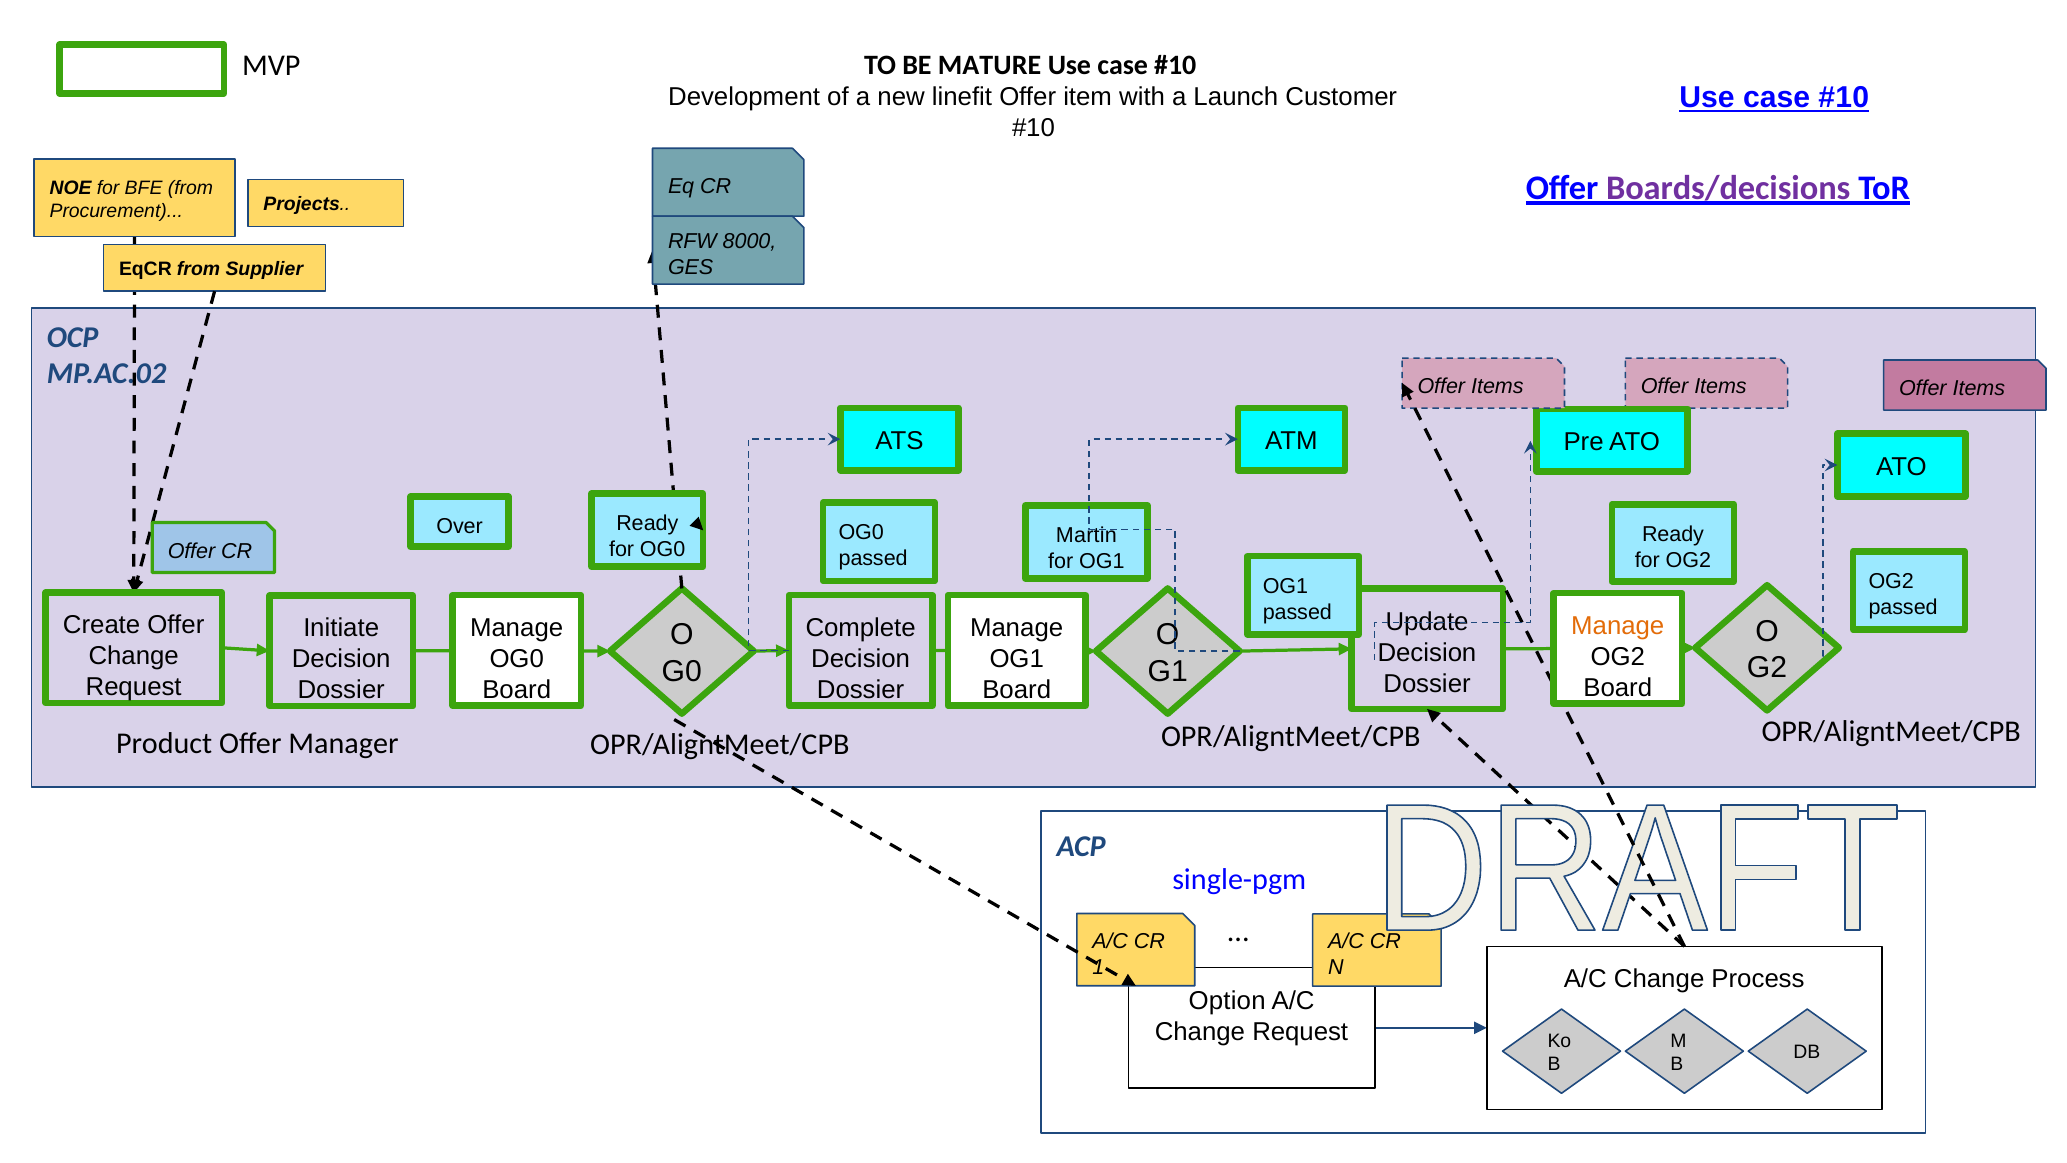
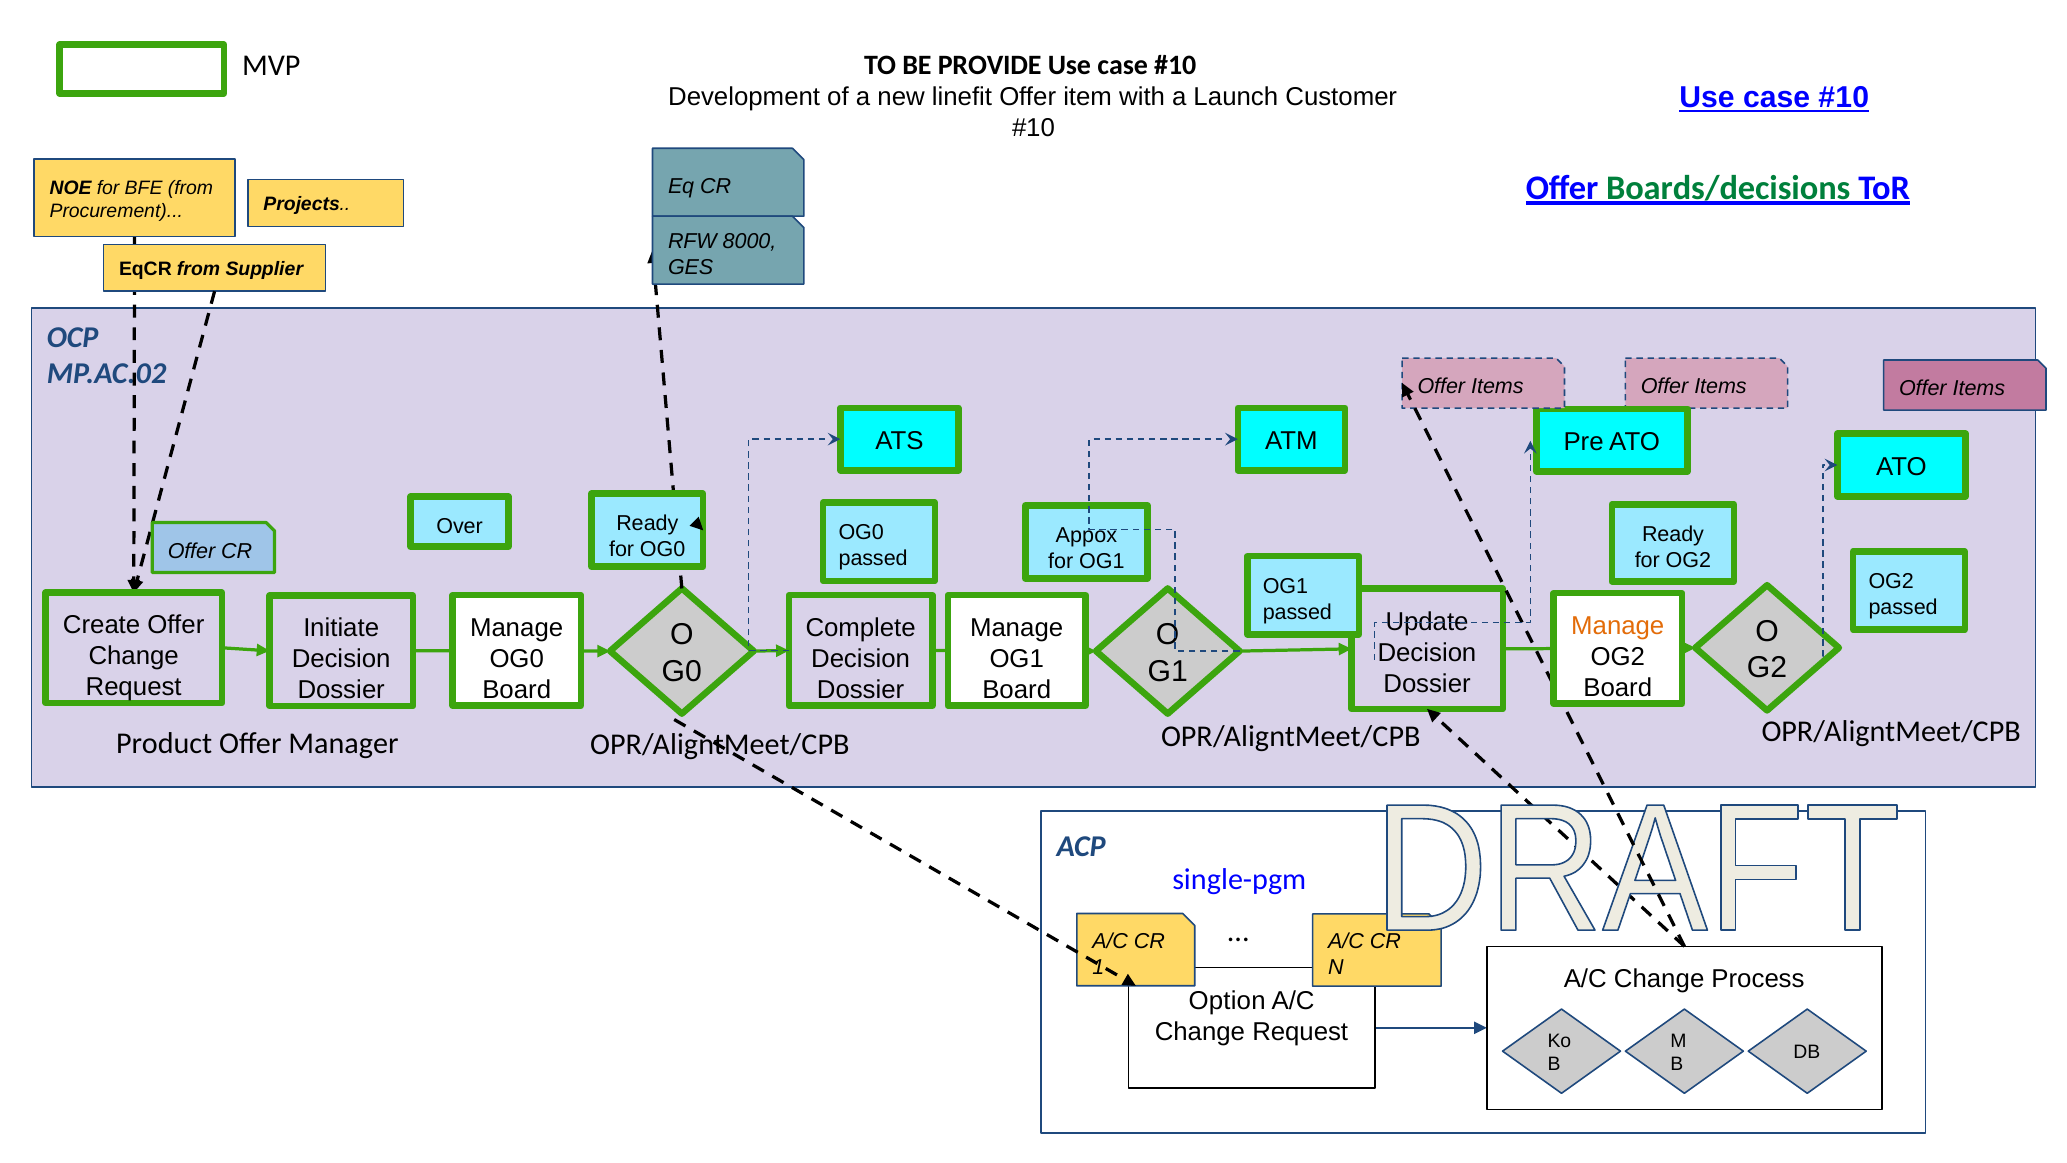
MATURE: MATURE -> PROVIDE (990, 65)
Boards/decisions colour: purple -> green (1728, 188)
Martin: Martin -> Appox (1086, 535)
